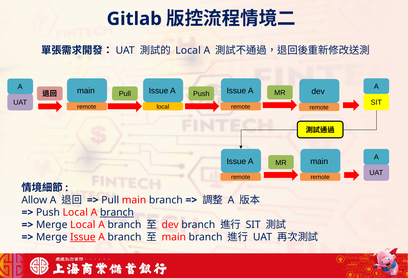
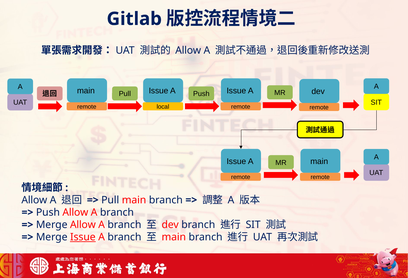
Local: Local -> Allow (188, 50)
Push Local: Local -> Allow (75, 212)
branch underline: present -> none (117, 212)
Merge Local: Local -> Allow (83, 224)
